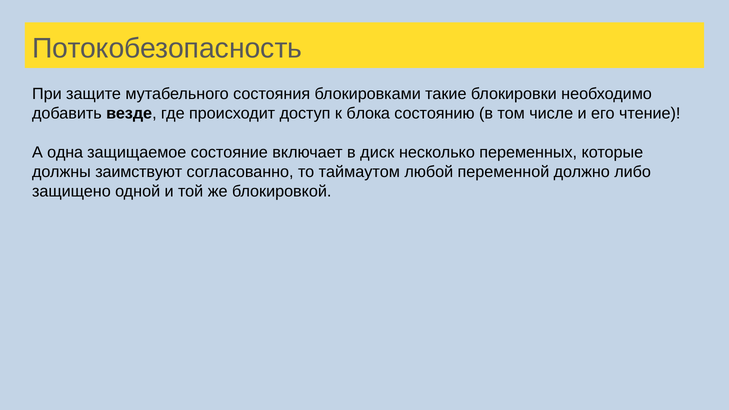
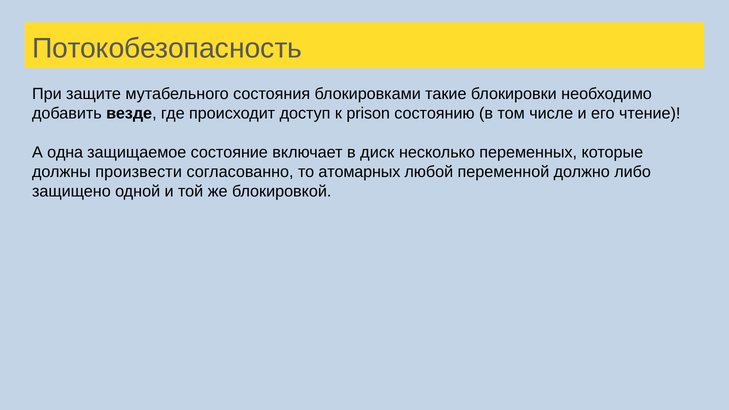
блока: блока -> prison (368, 113)
заимствуют: заимствуют -> произвести (139, 172)
таймаутом: таймаутом -> атомарных (359, 172)
